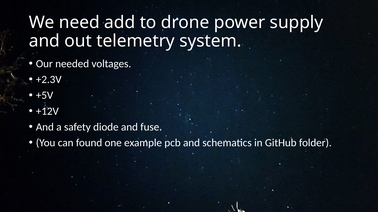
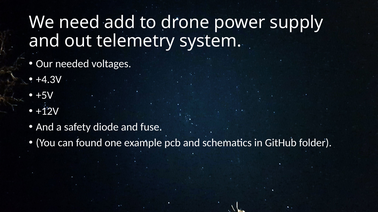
+2.3V: +2.3V -> +4.3V (49, 80)
